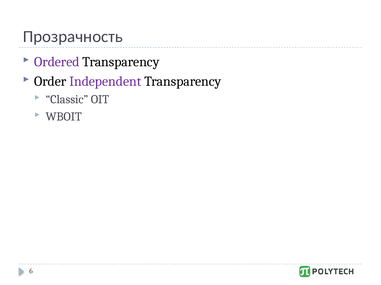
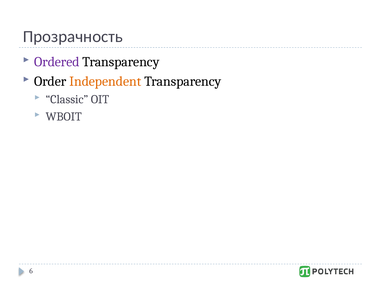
Independent colour: purple -> orange (105, 82)
